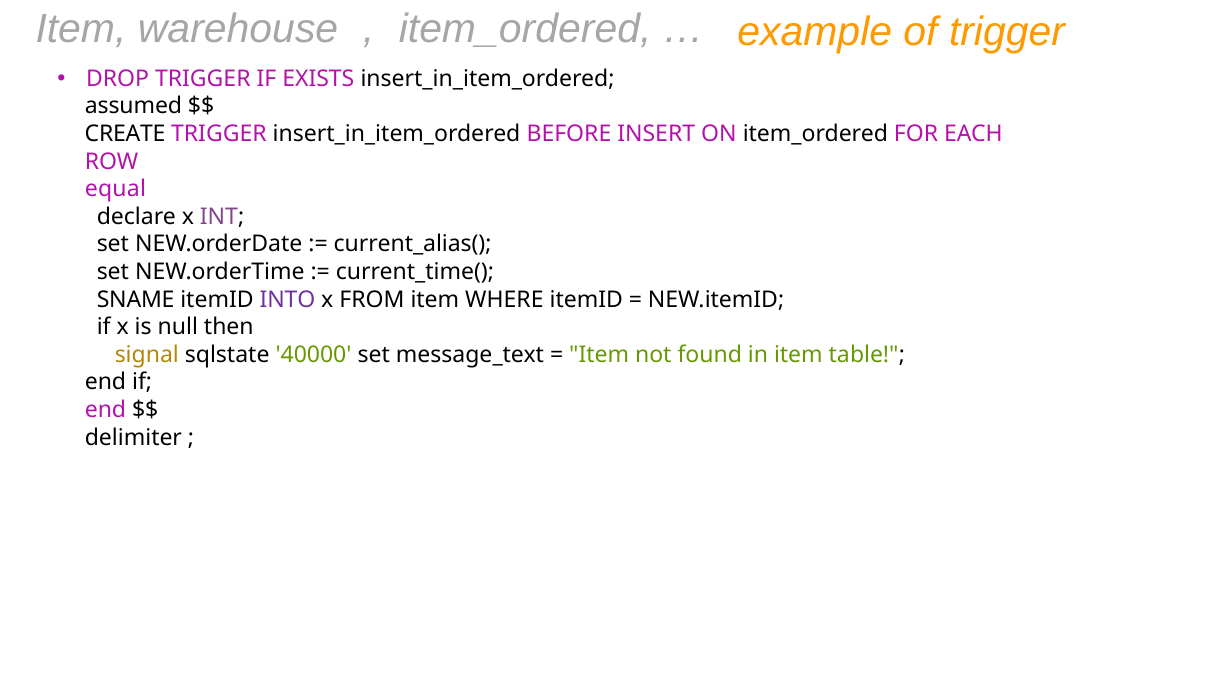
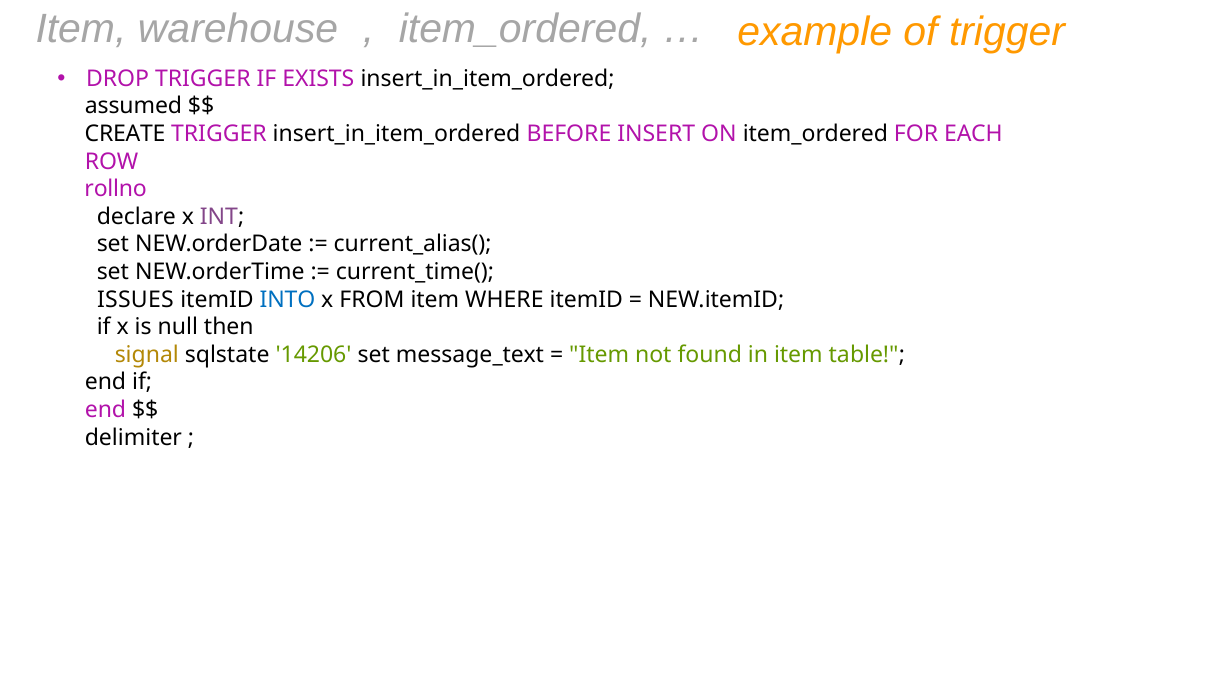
equal: equal -> rollno (116, 189)
SNAME: SNAME -> ISSUES (135, 300)
INTO colour: purple -> blue (288, 300)
40000: 40000 -> 14206 (314, 355)
